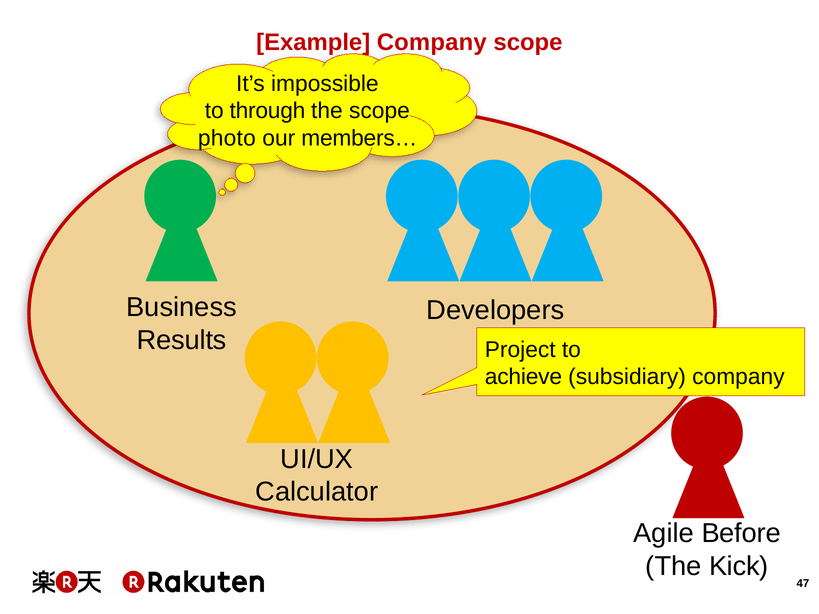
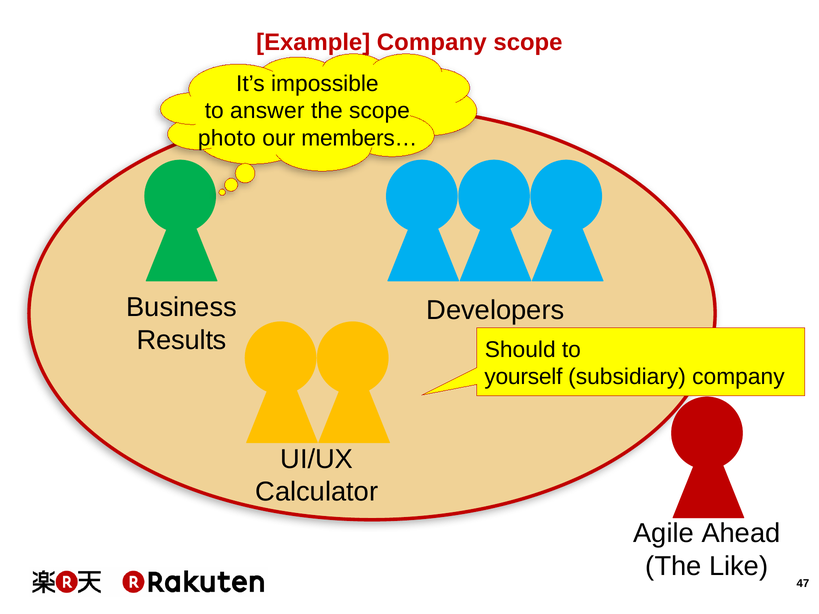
through: through -> answer (267, 111)
Project: Project -> Should (520, 350)
achieve: achieve -> yourself (523, 377)
Before: Before -> Ahead (741, 534)
Kick: Kick -> Like (739, 566)
